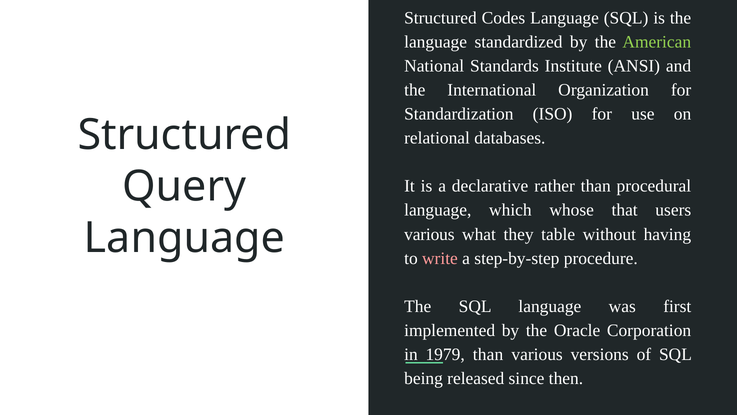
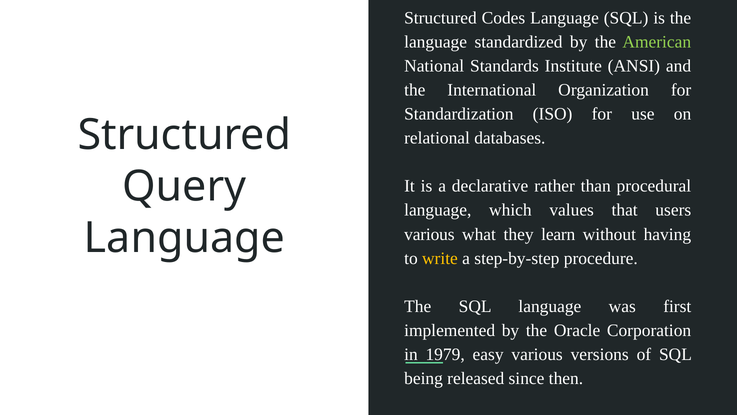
whose: whose -> values (572, 210)
table: table -> learn (558, 234)
write colour: pink -> yellow (440, 258)
1979 than: than -> easy (488, 354)
